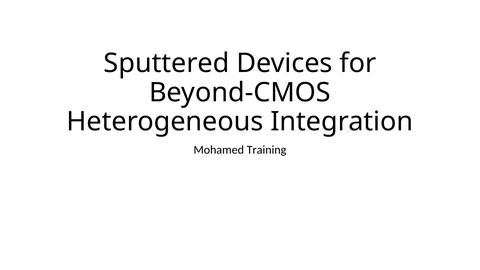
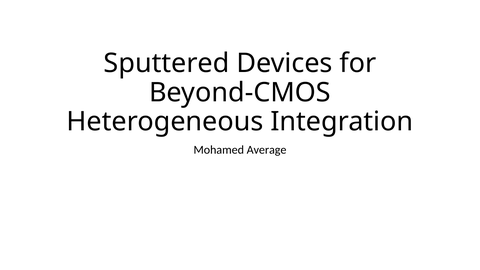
Training: Training -> Average (267, 150)
